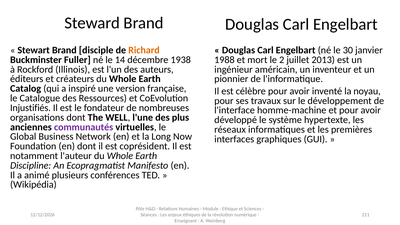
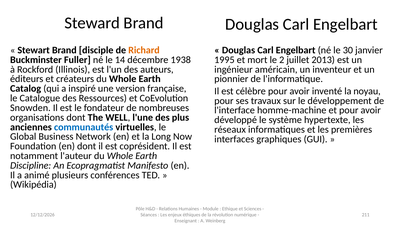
1988: 1988 -> 1995 (224, 60)
Injustifiés: Injustifiés -> Snowden (30, 108)
communautés colour: purple -> blue (84, 127)
